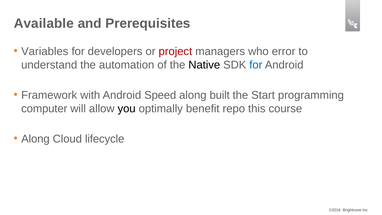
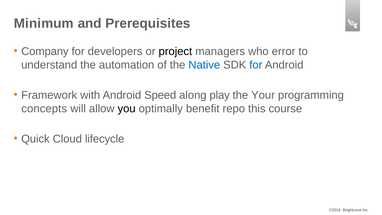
Available: Available -> Minimum (44, 24)
Variables: Variables -> Company (45, 51)
project colour: red -> black (175, 51)
Native colour: black -> blue (204, 65)
built: built -> play (220, 95)
Start: Start -> Your (263, 95)
computer: computer -> concepts (44, 108)
Along: Along -> Quick (35, 139)
